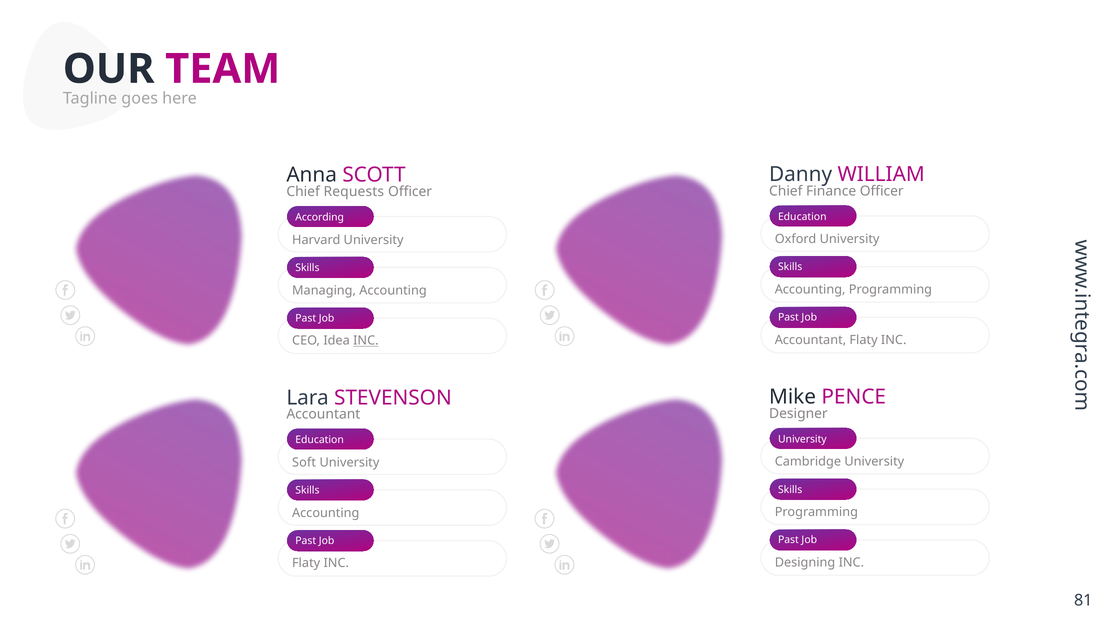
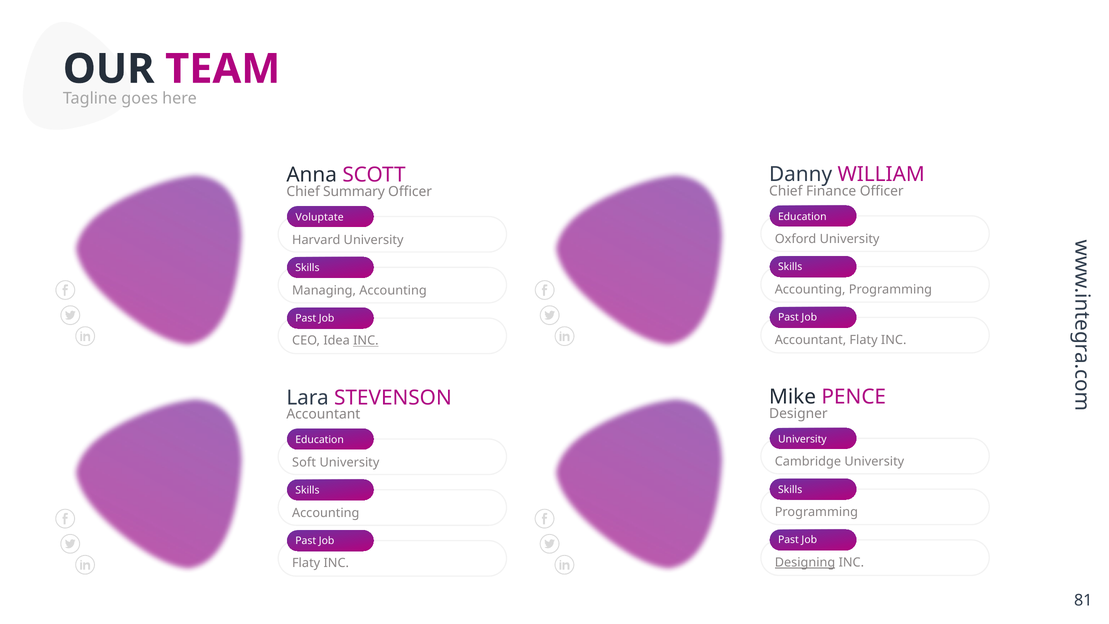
Requests: Requests -> Summary (354, 192)
According: According -> Voluptate (320, 217)
Designing underline: none -> present (805, 562)
